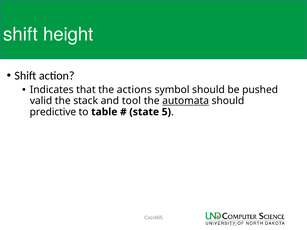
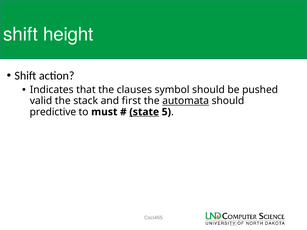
actions: actions -> clauses (134, 90)
tool: tool -> first (131, 101)
table: table -> must (104, 112)
state underline: none -> present (144, 112)
